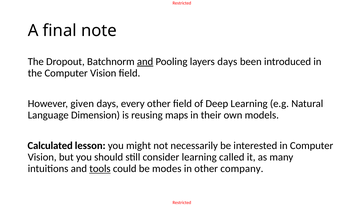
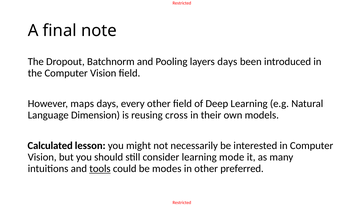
and underline: present -> none (145, 62)
given: given -> maps (82, 104)
maps: maps -> cross (176, 115)
called: called -> mode (232, 157)
company: company -> preferred (242, 168)
